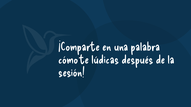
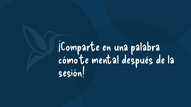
lúdicas: lúdicas -> mental (105, 60)
